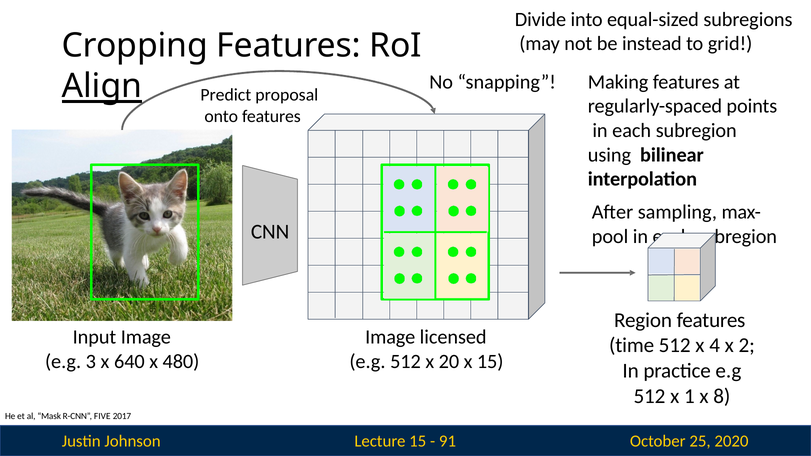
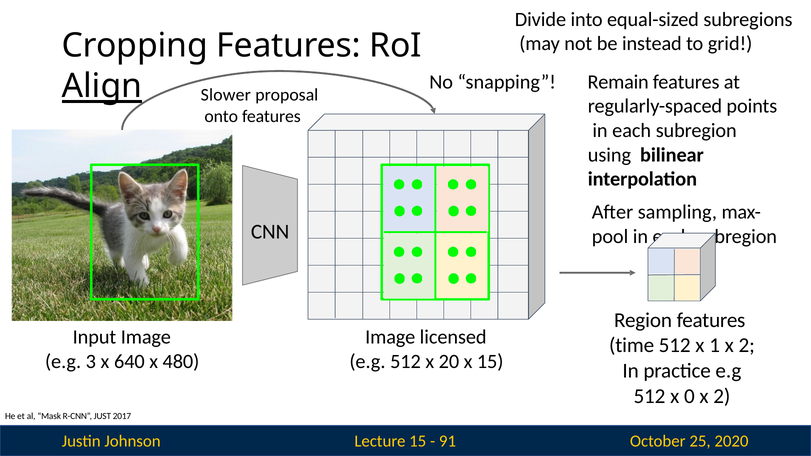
Making: Making -> Remain (618, 82)
Predict: Predict -> Slower (226, 95)
4: 4 -> 1 (715, 346)
1: 1 -> 0 (689, 396)
8: 8 -> 2 (722, 396)
FIVE: FIVE -> JUST (102, 416)
